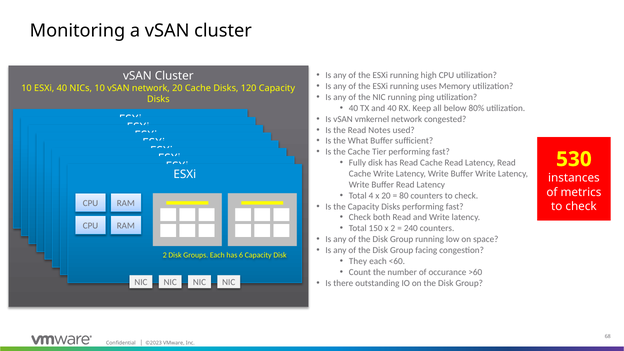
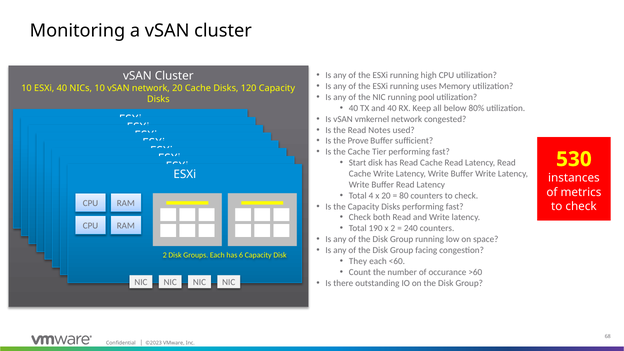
ping: ping -> pool (426, 97)
What: What -> Prove (358, 141)
Fully: Fully -> Start (357, 163)
150: 150 -> 190 (376, 228)
